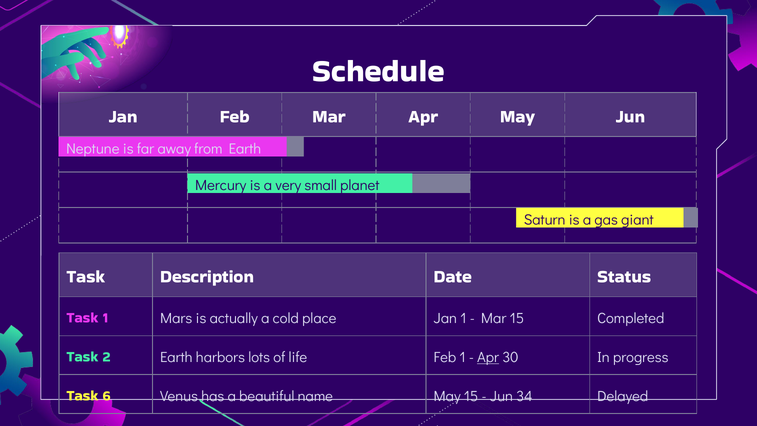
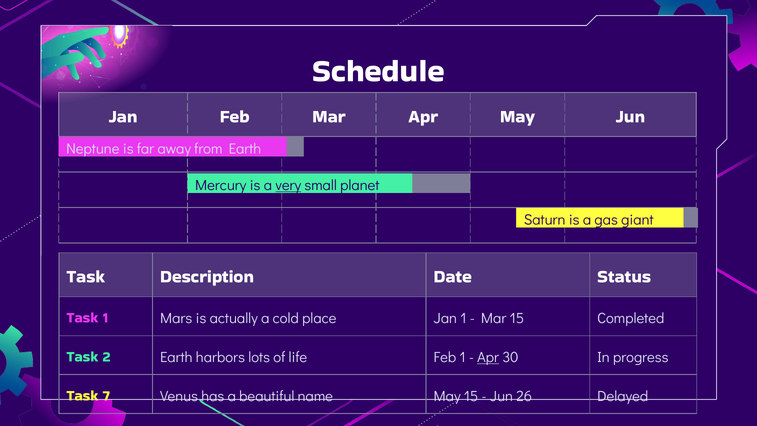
very underline: none -> present (288, 185)
6: 6 -> 7 (106, 396)
34: 34 -> 26 (524, 396)
